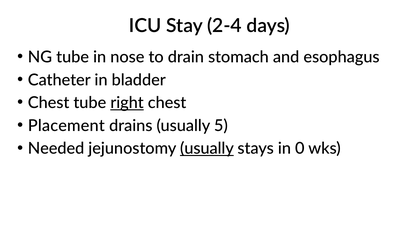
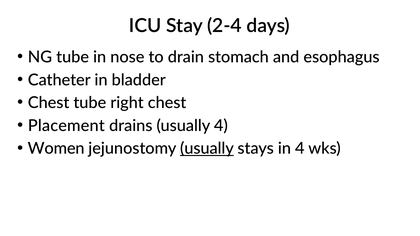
right underline: present -> none (127, 103)
usually 5: 5 -> 4 (221, 126)
Needed: Needed -> Women (56, 149)
in 0: 0 -> 4 (300, 149)
